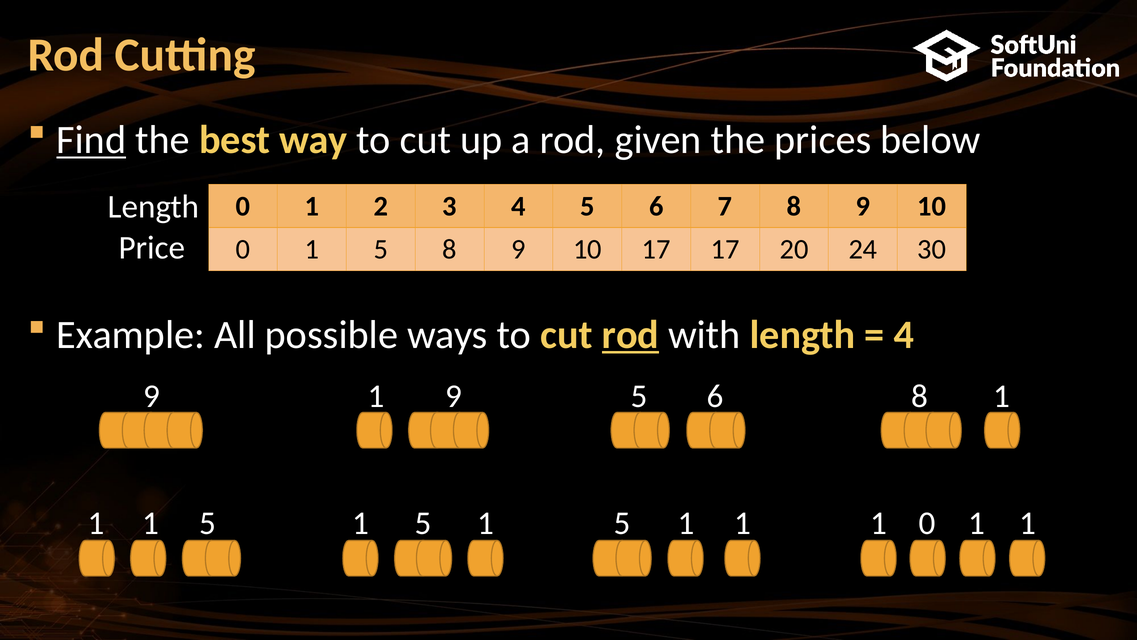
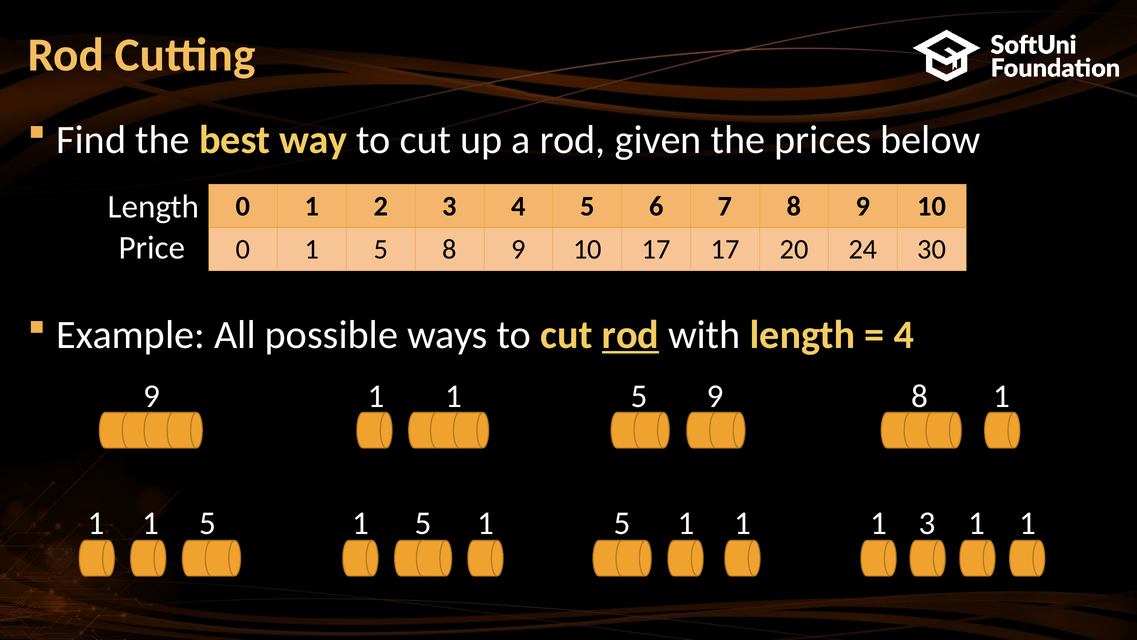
Find underline: present -> none (91, 140)
9 1 9: 9 -> 1 (454, 396)
6: 6 -> 9 (715, 396)
1 0: 0 -> 3 (927, 523)
